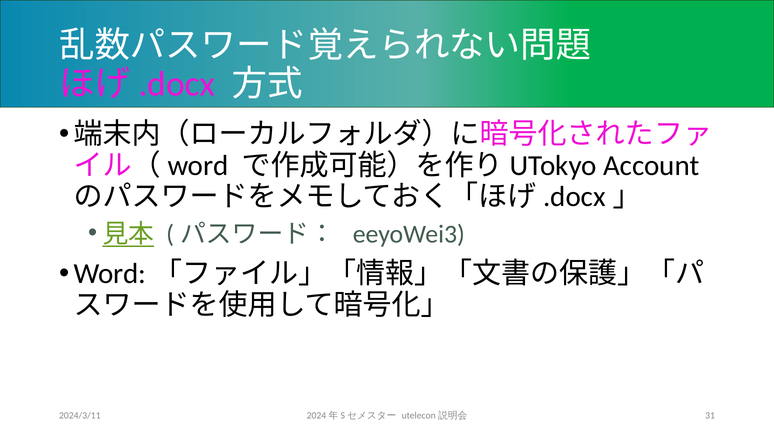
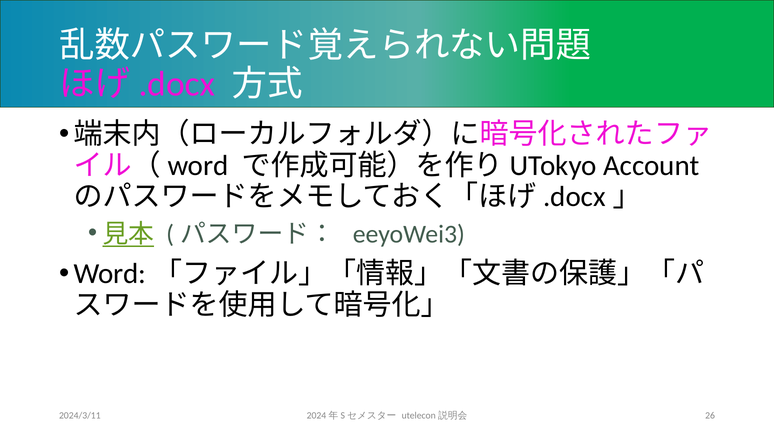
31: 31 -> 26 (710, 416)
